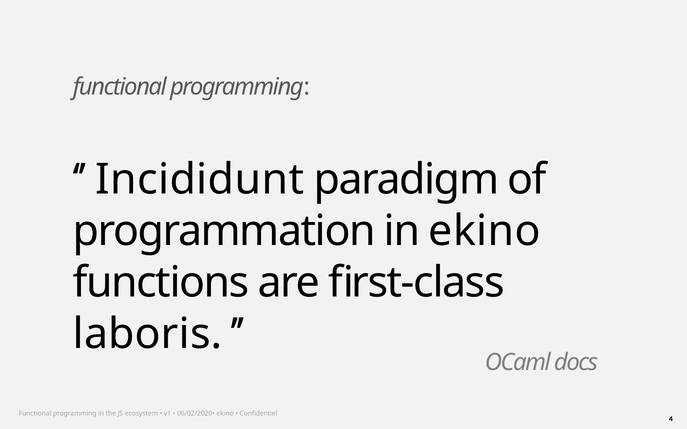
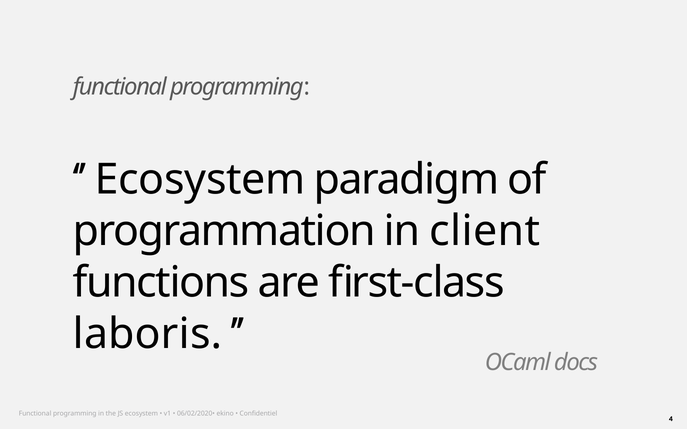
Incididunt: Incididunt -> Ecosystem (200, 180)
in ekino: ekino -> client (485, 231)
